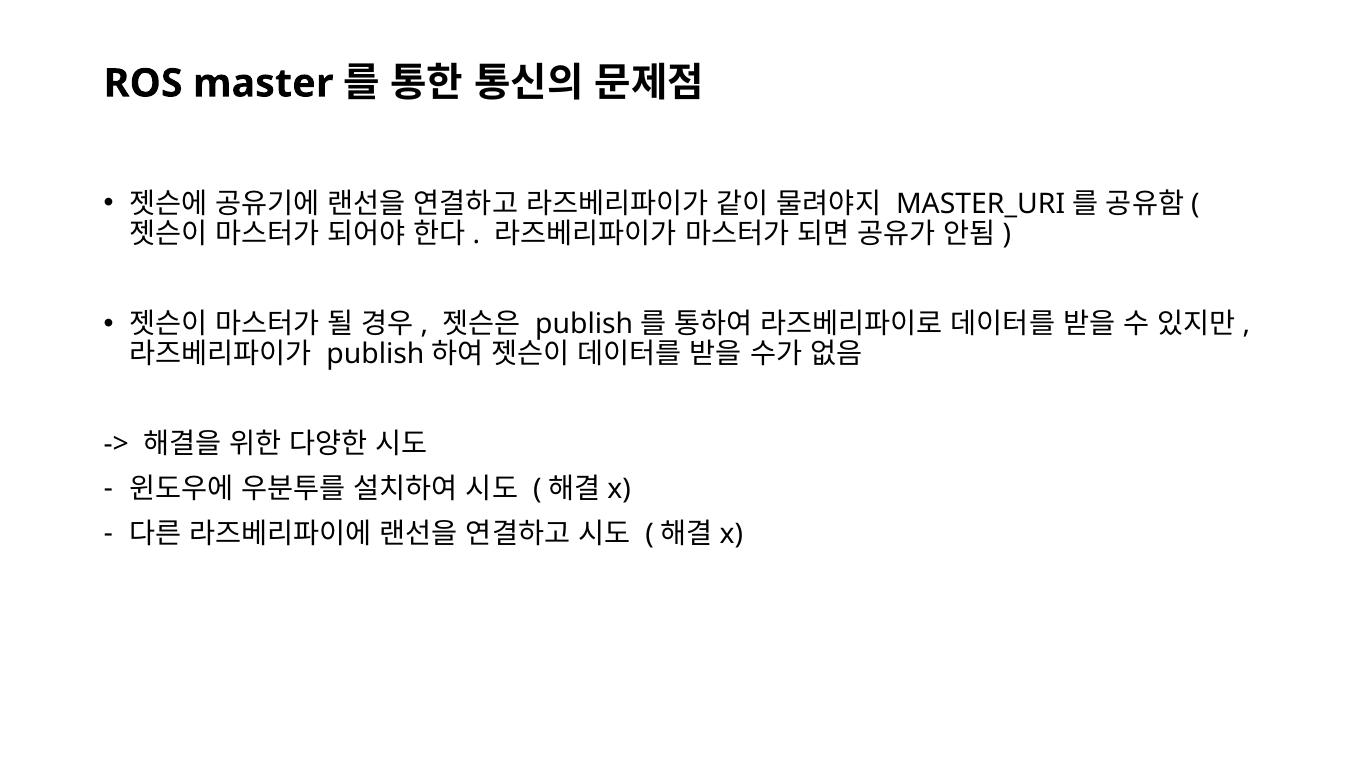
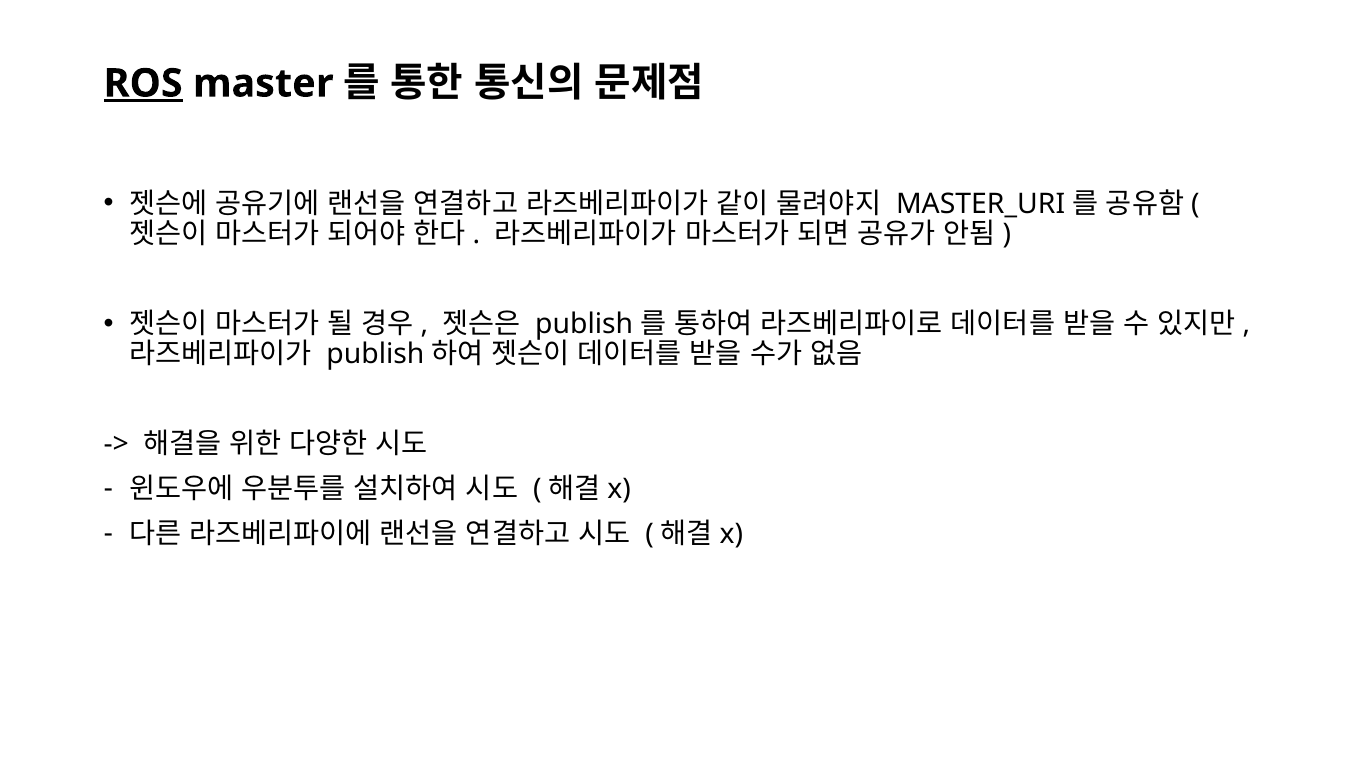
ROS underline: none -> present (143, 83)
